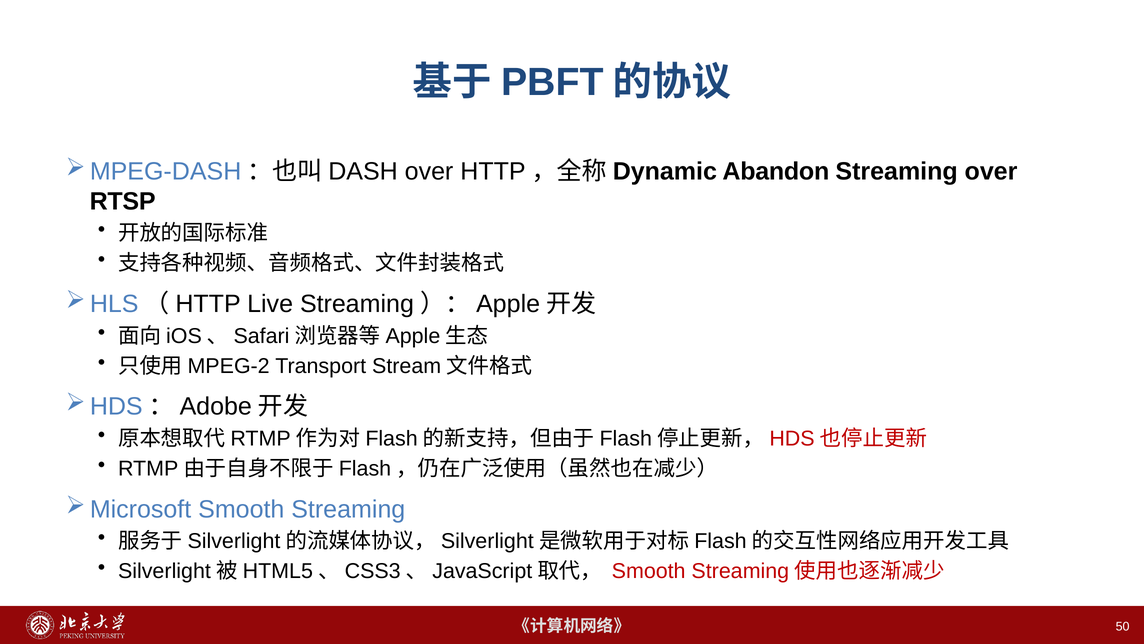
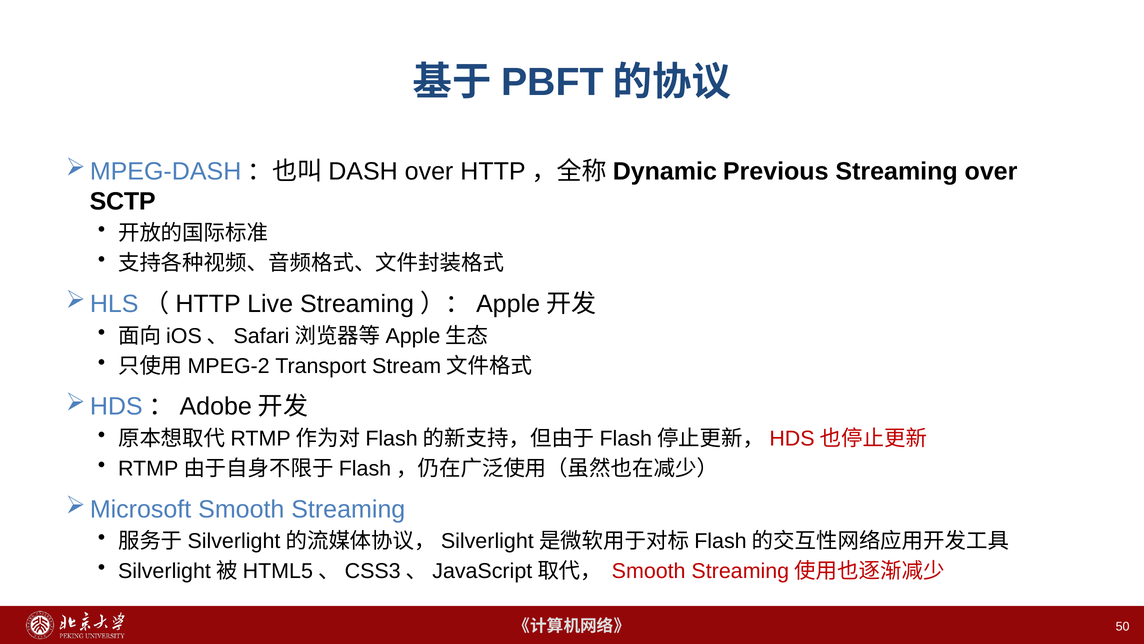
Abandon: Abandon -> Previous (776, 171)
RTSP: RTSP -> SCTP (123, 201)
